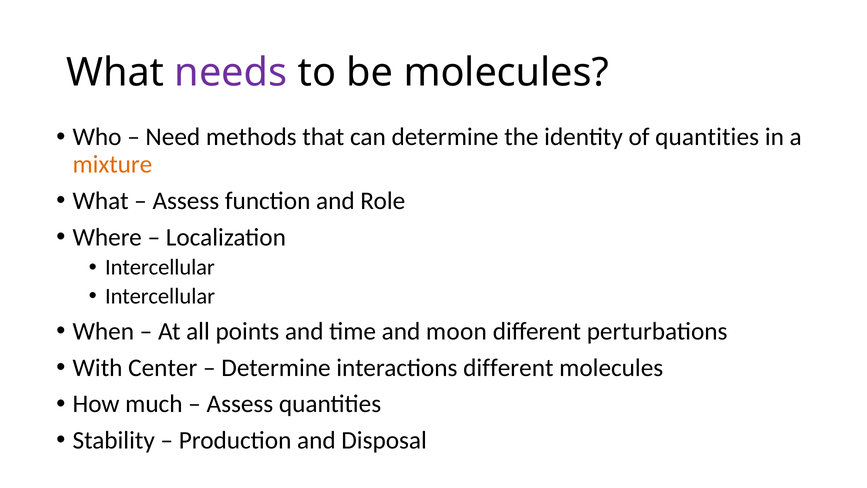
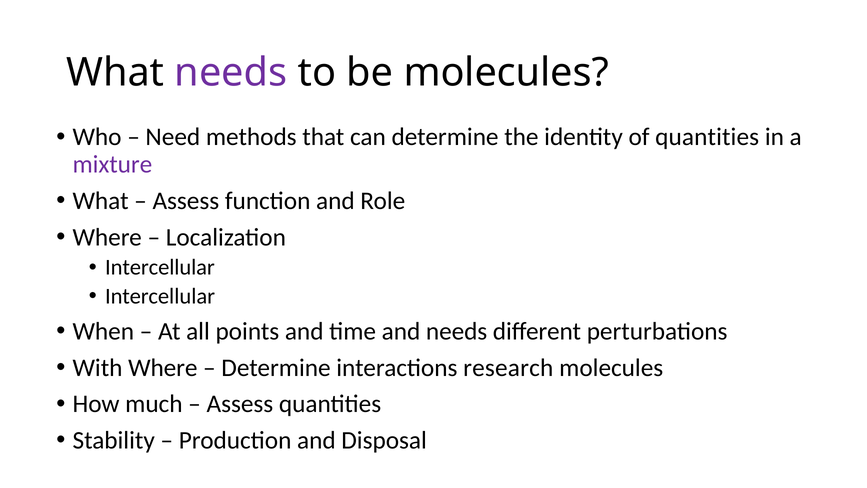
mixture colour: orange -> purple (112, 164)
and moon: moon -> needs (457, 331)
With Center: Center -> Where (163, 367)
interactions different: different -> research (508, 367)
